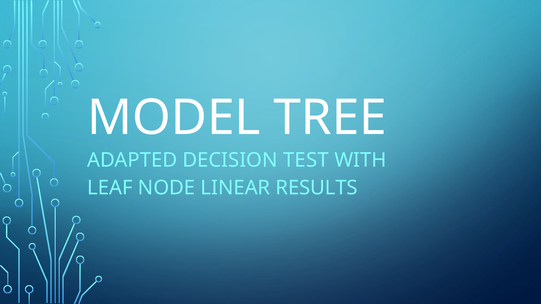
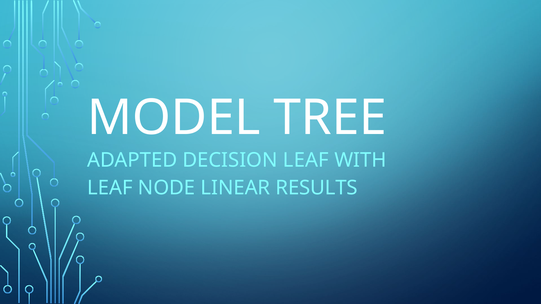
DECISION TEST: TEST -> LEAF (306, 160)
